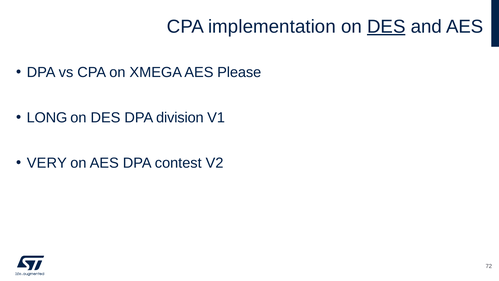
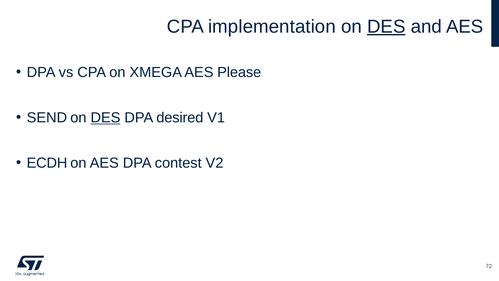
LONG: LONG -> SEND (47, 118)
DES underline: none -> present (105, 118)
division: division -> desired (180, 118)
VERY: VERY -> ECDH (47, 163)
